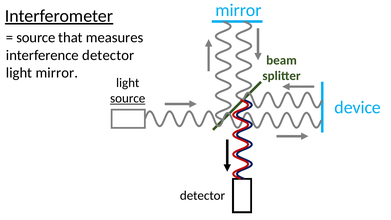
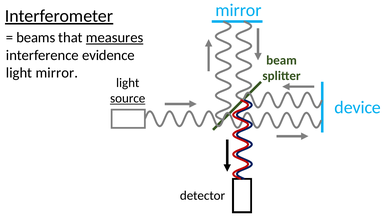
source: source -> beams (36, 38)
measures underline: none -> present (115, 38)
interference detector: detector -> evidence (108, 55)
